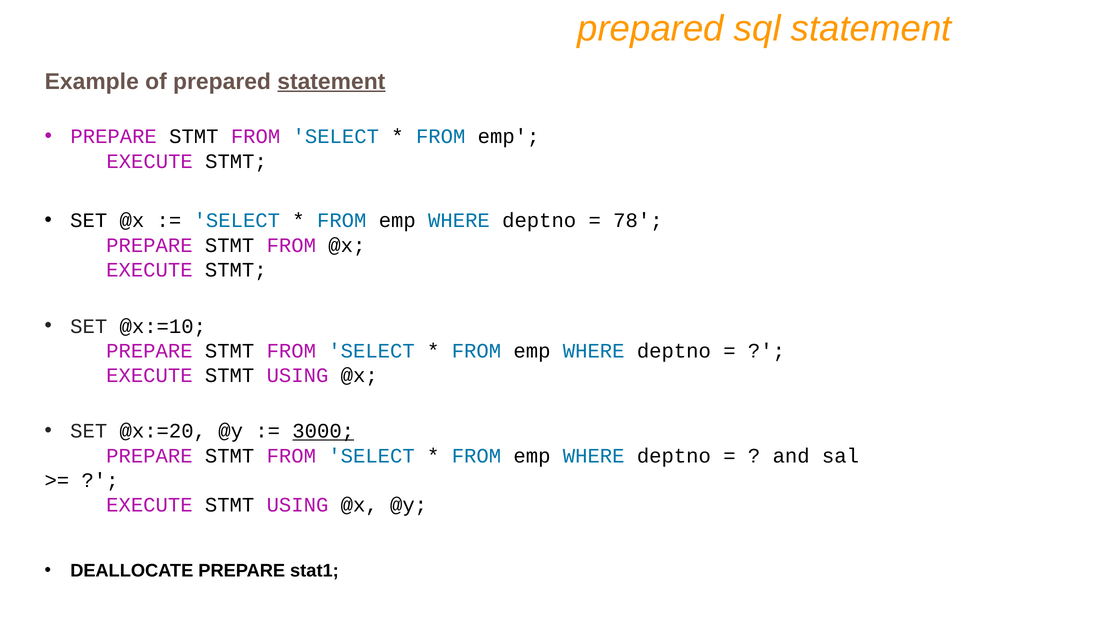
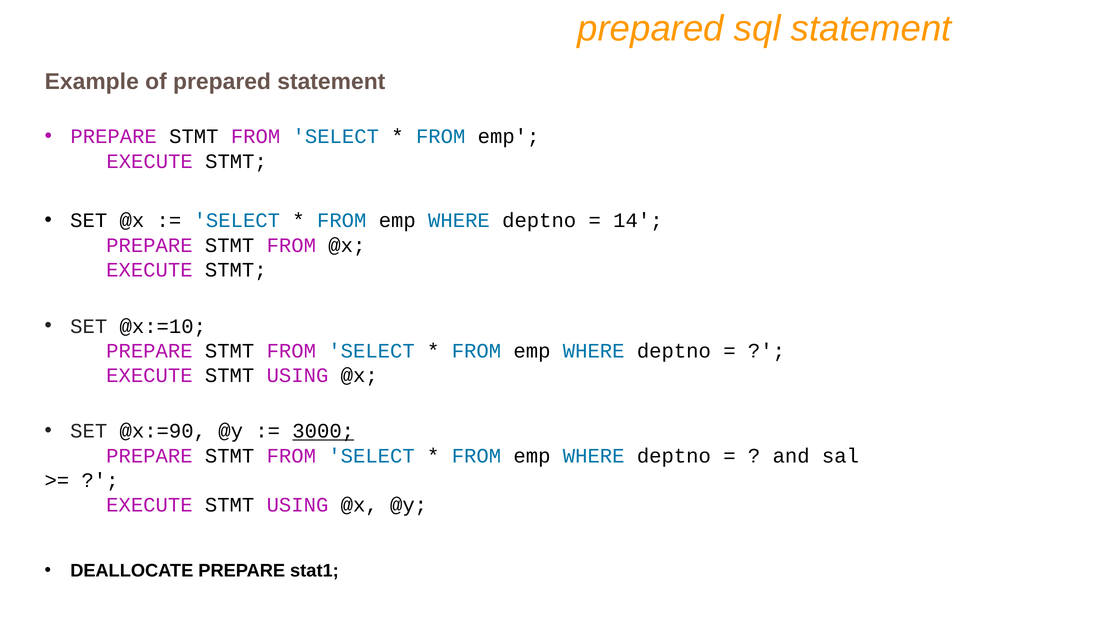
statement underline: present -> none (331, 81)
78: 78 -> 14 (638, 221)
@x:=20: @x:=20 -> @x:=90 (163, 431)
